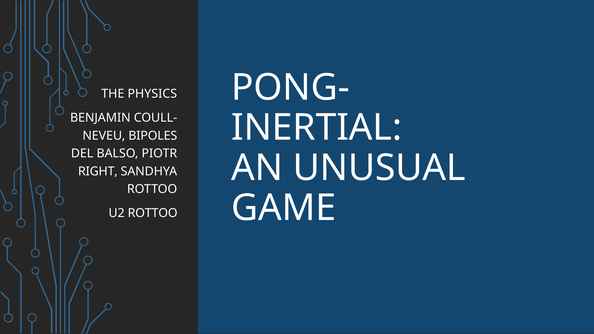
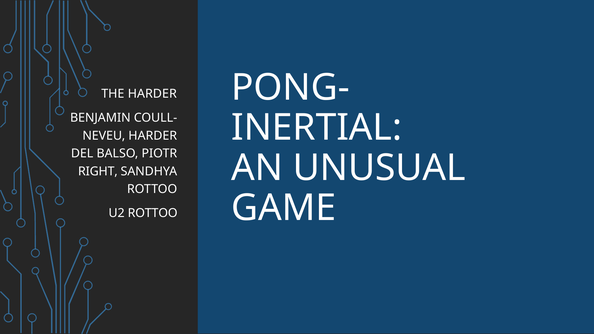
THE PHYSICS: PHYSICS -> HARDER (152, 94)
BIPOLES: BIPOLES -> HARDER (153, 136)
